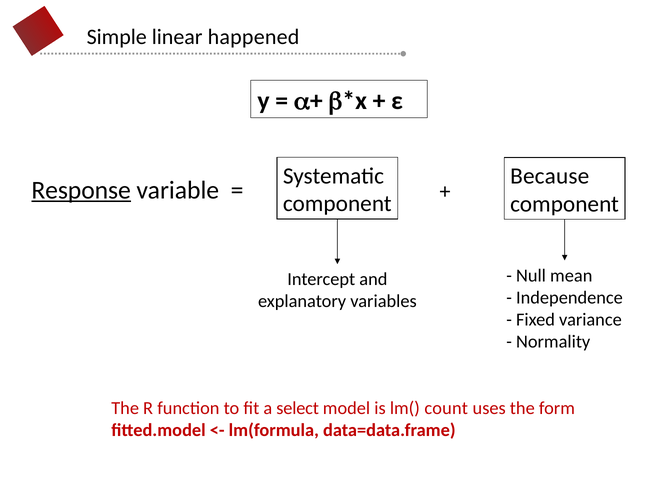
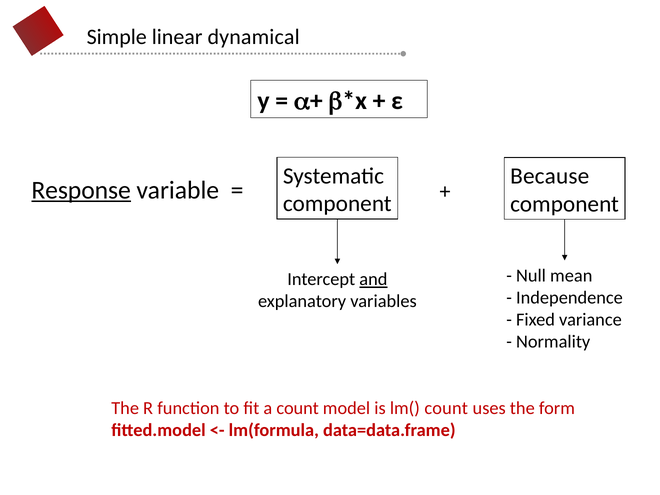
happened: happened -> dynamical (254, 37)
and underline: none -> present (373, 279)
a select: select -> count (298, 408)
